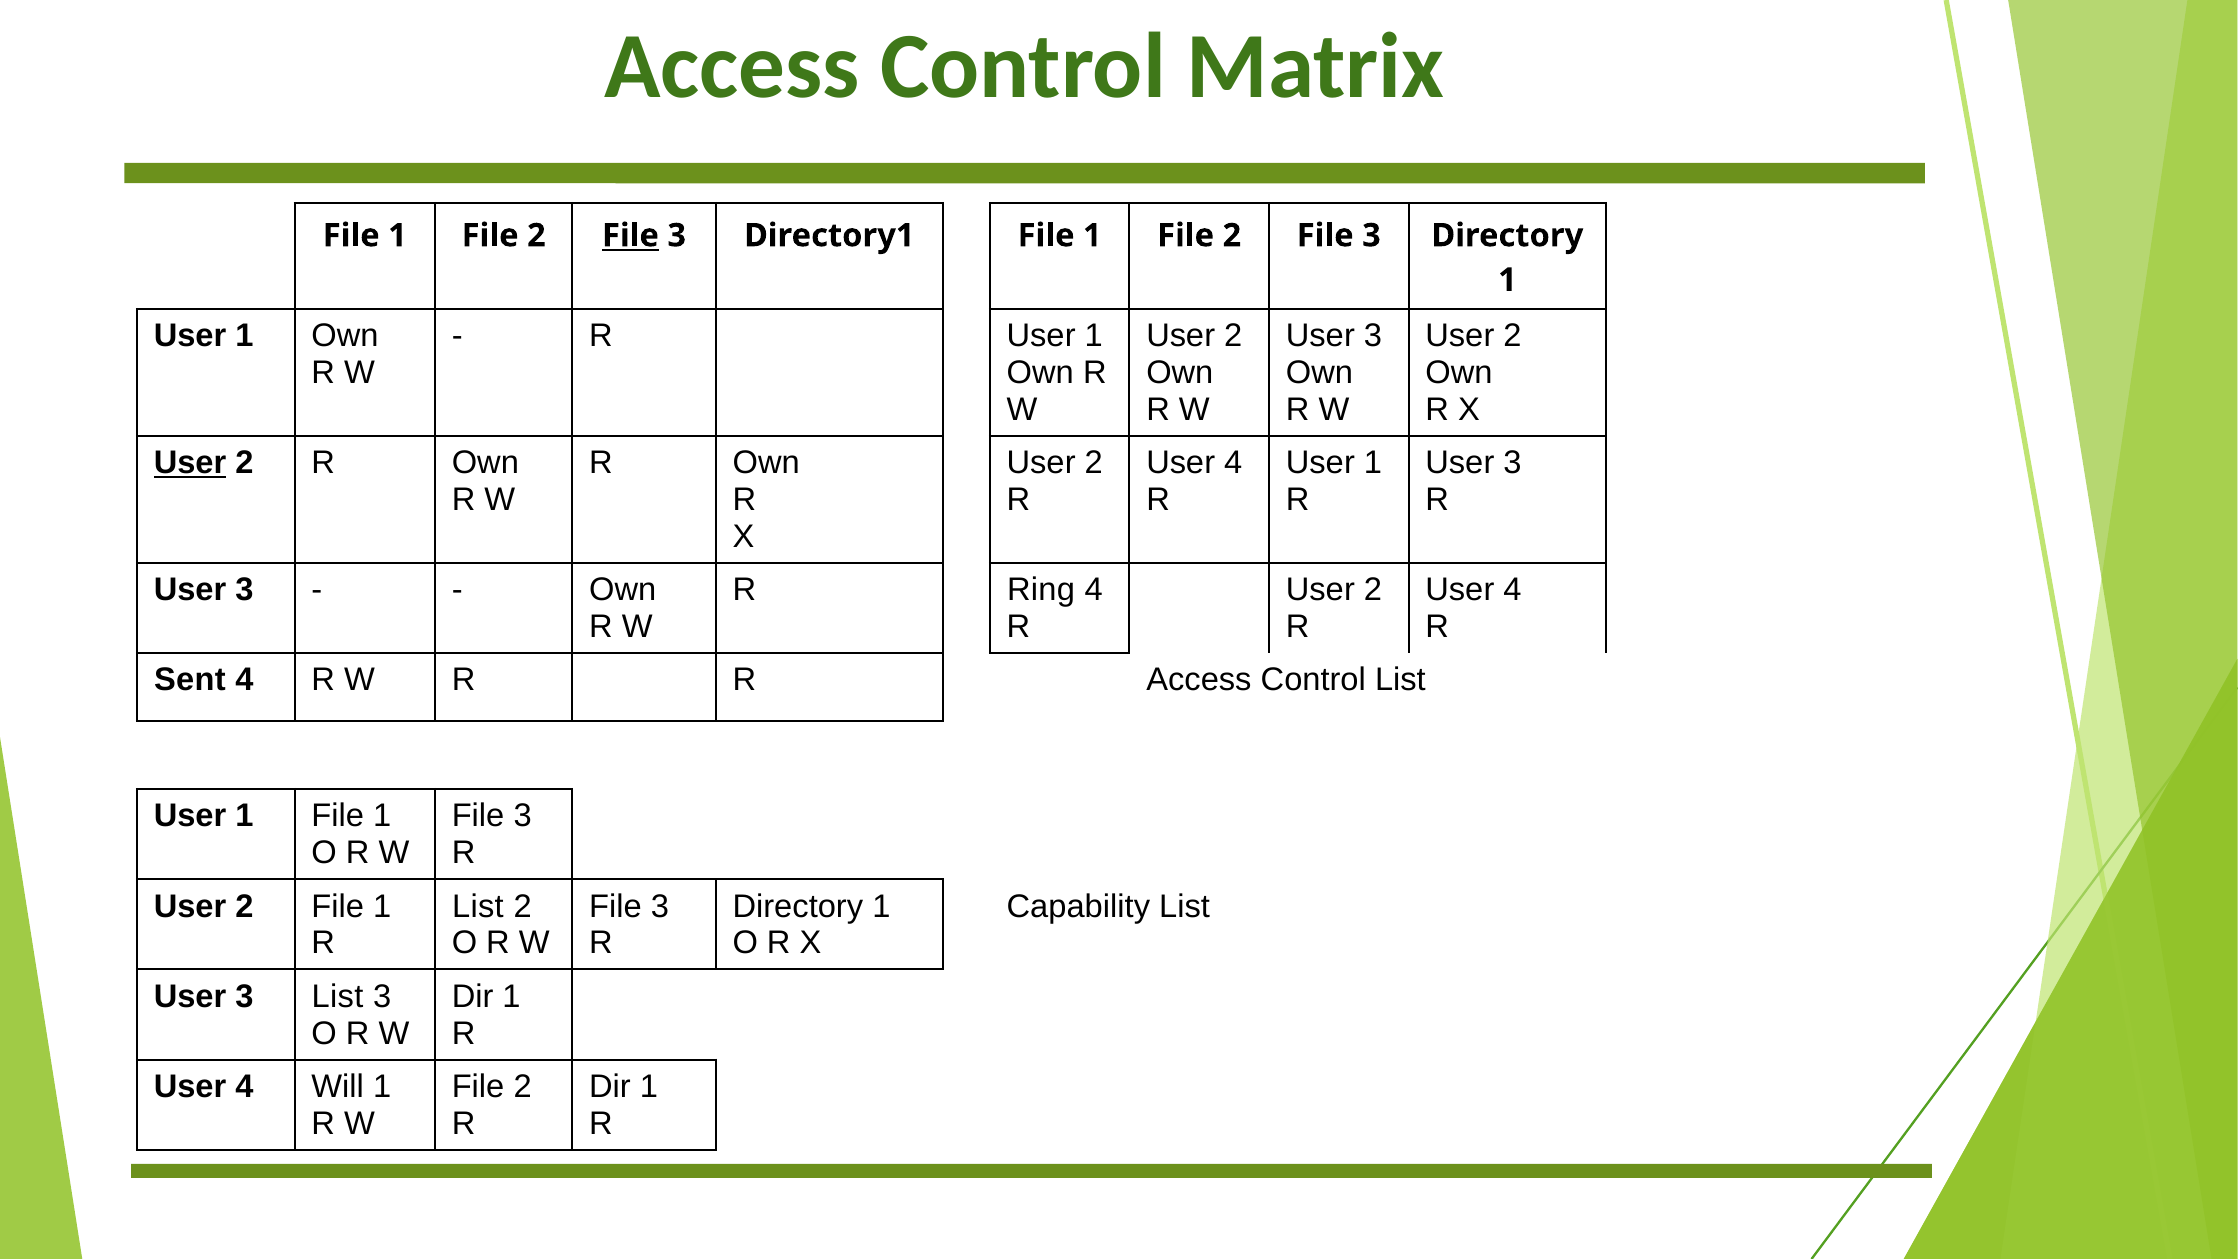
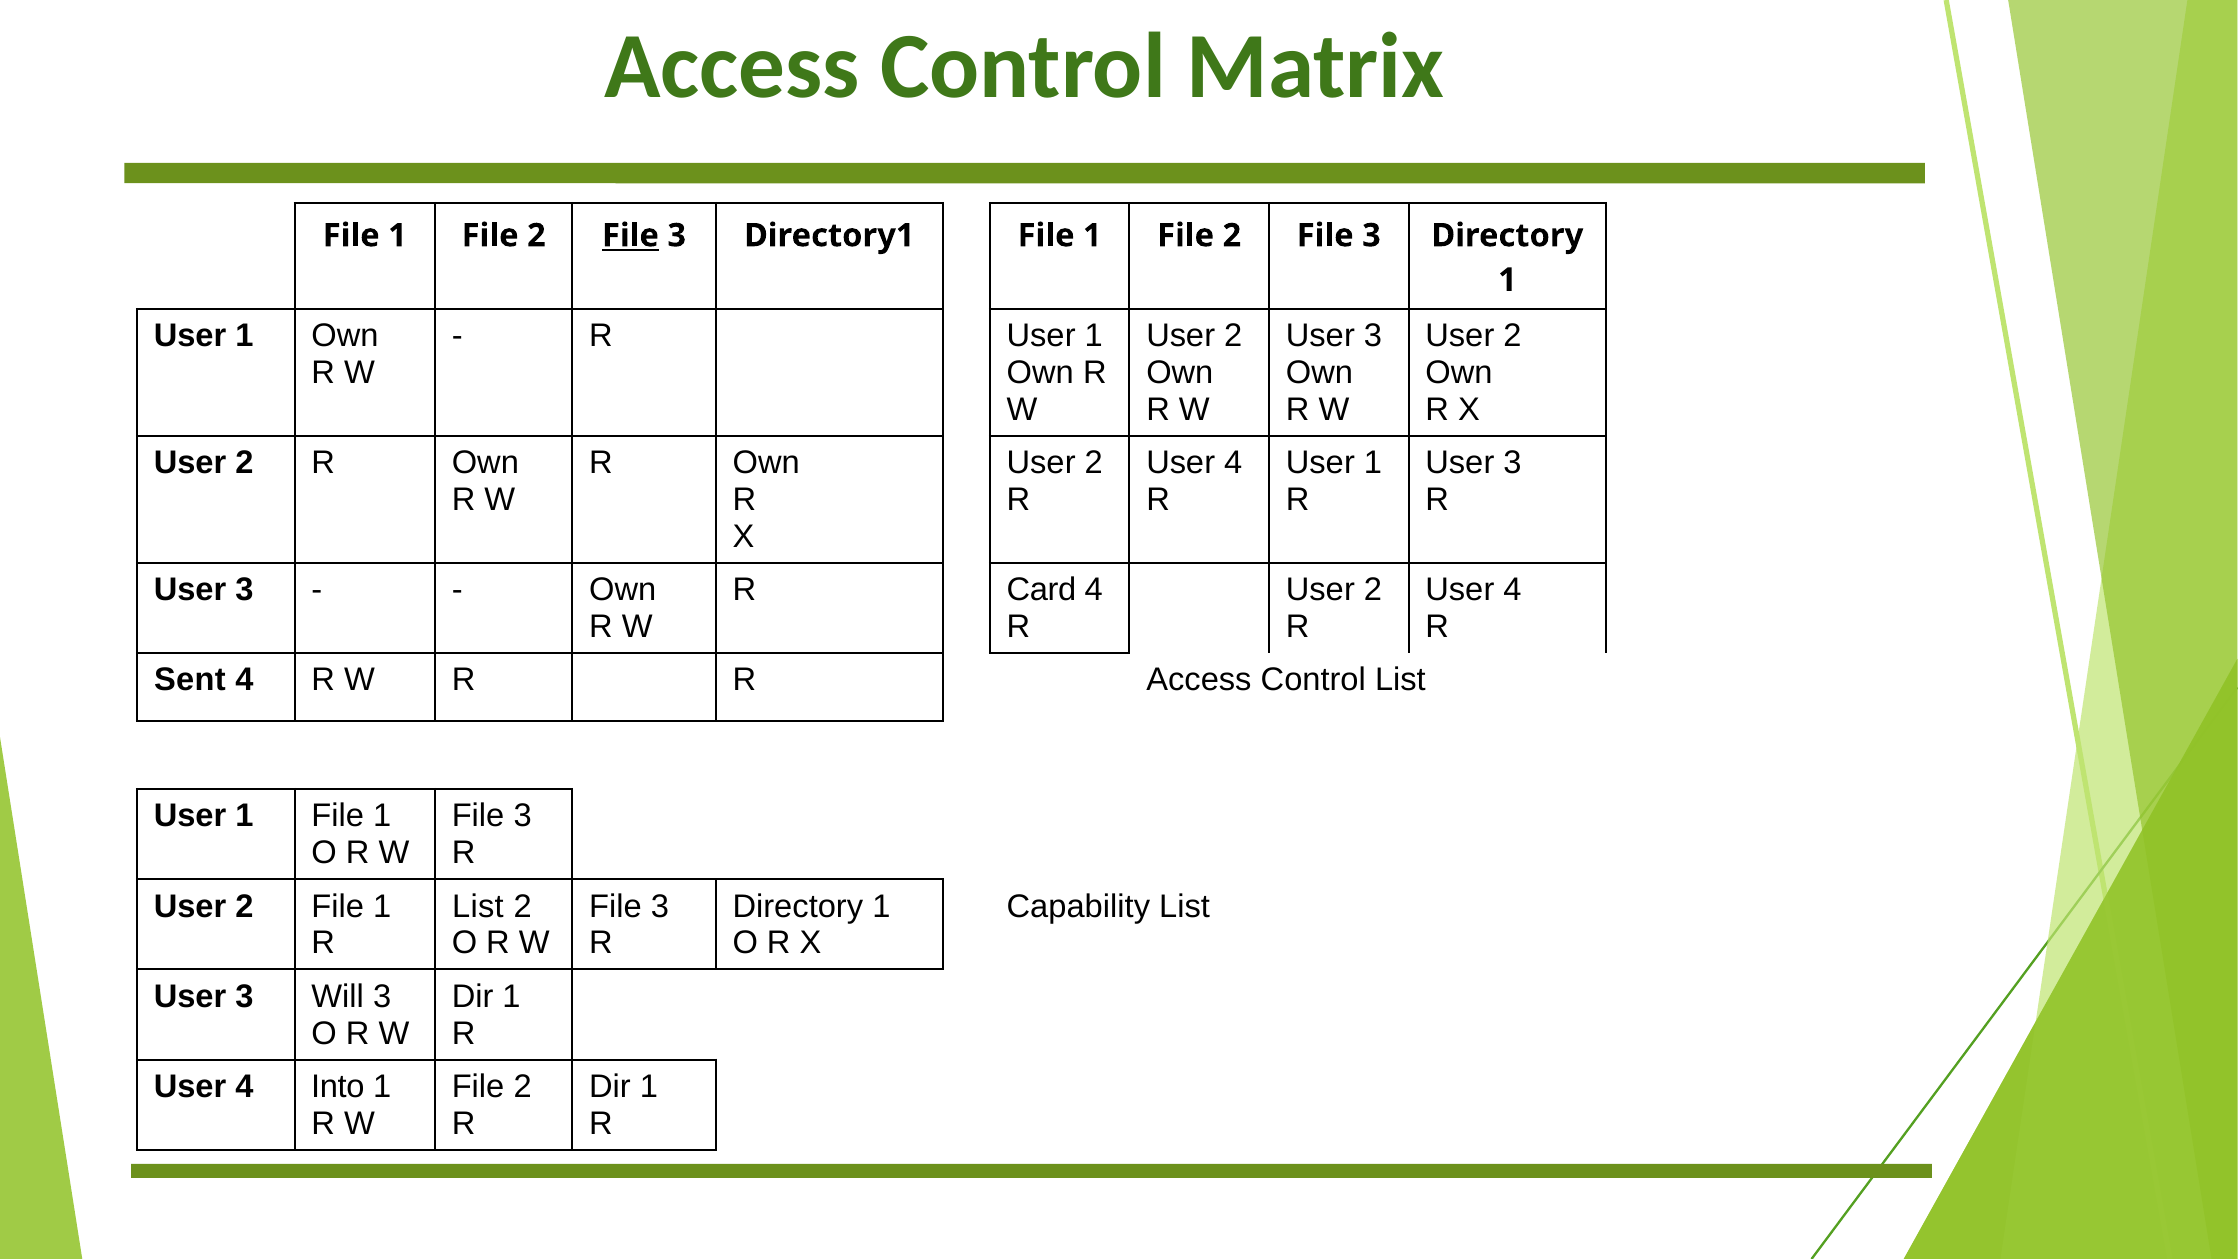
User underline: present -> none (190, 463)
Ring: Ring -> Card (1041, 590)
3 List: List -> Will (338, 997)
Will: Will -> Into (338, 1087)
